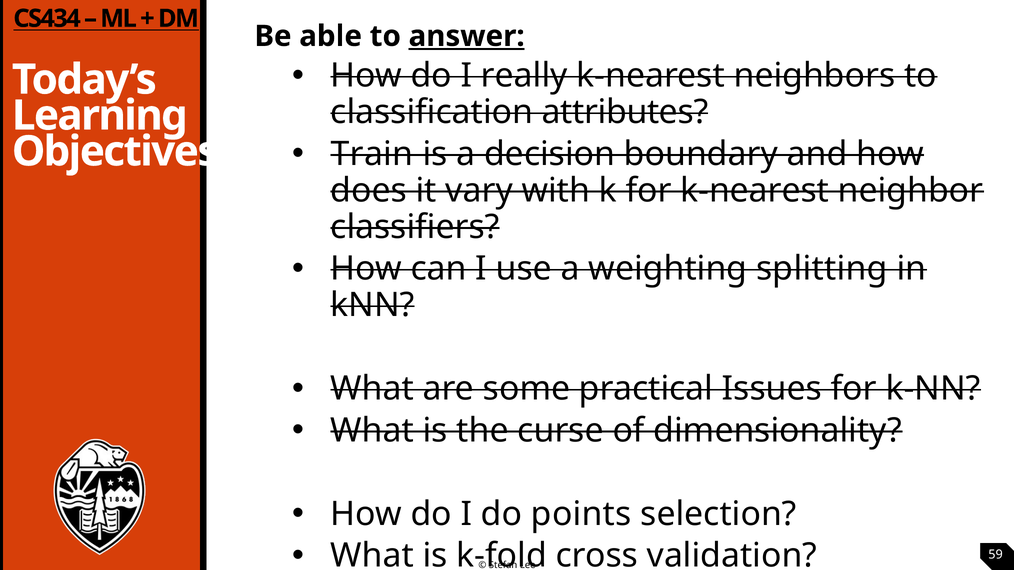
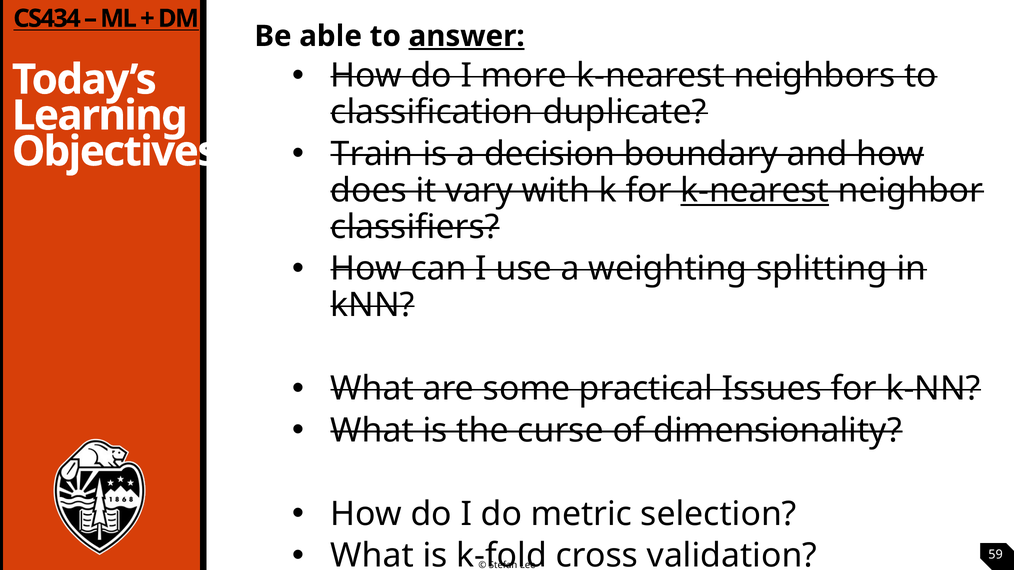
really: really -> more (524, 76)
attributes: attributes -> duplicate (625, 112)
k-nearest underline: none -> present (755, 191)
points: points -> metric (581, 514)
